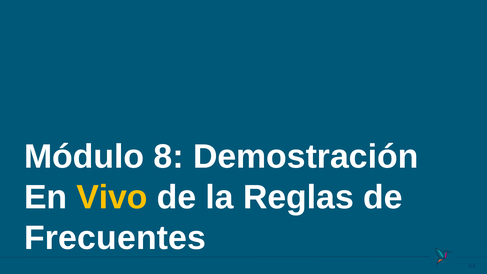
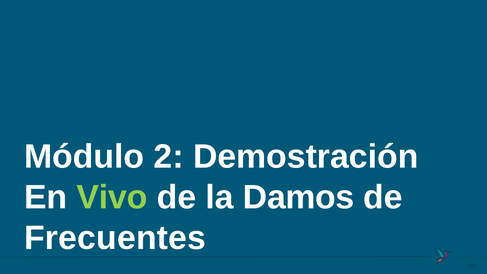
8: 8 -> 2 (169, 157)
Vivo colour: yellow -> light green (112, 197)
Reglas: Reglas -> Damos (299, 197)
